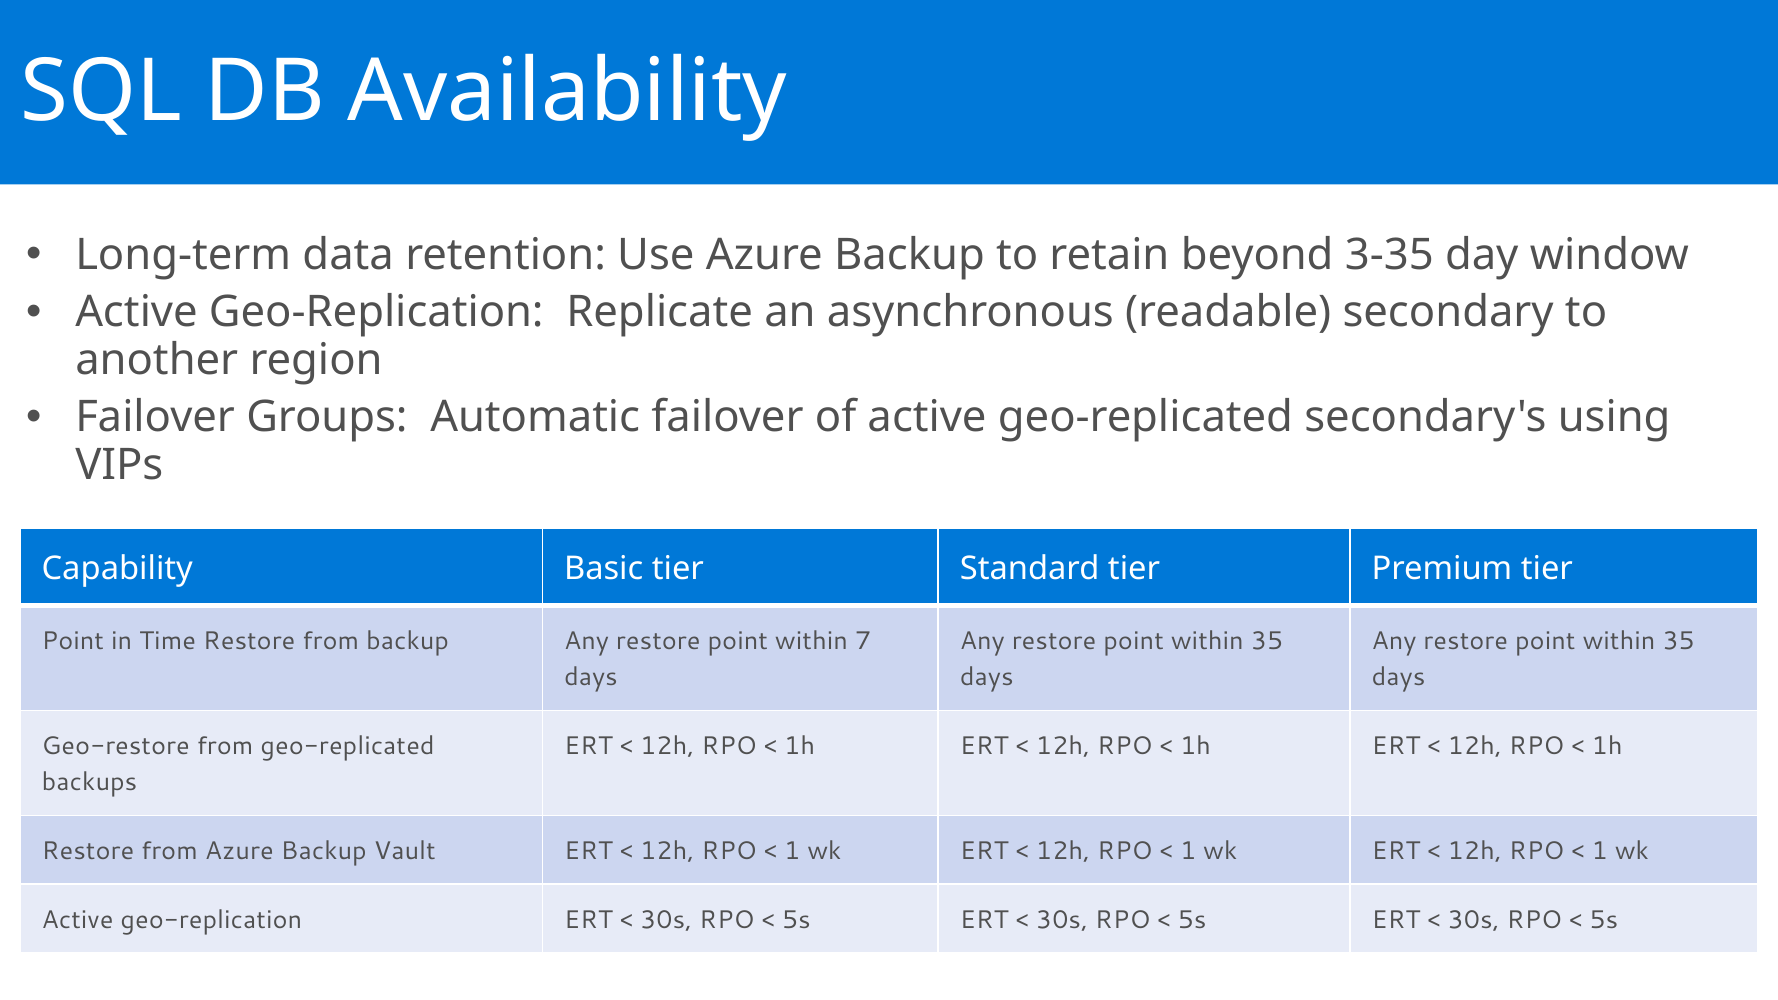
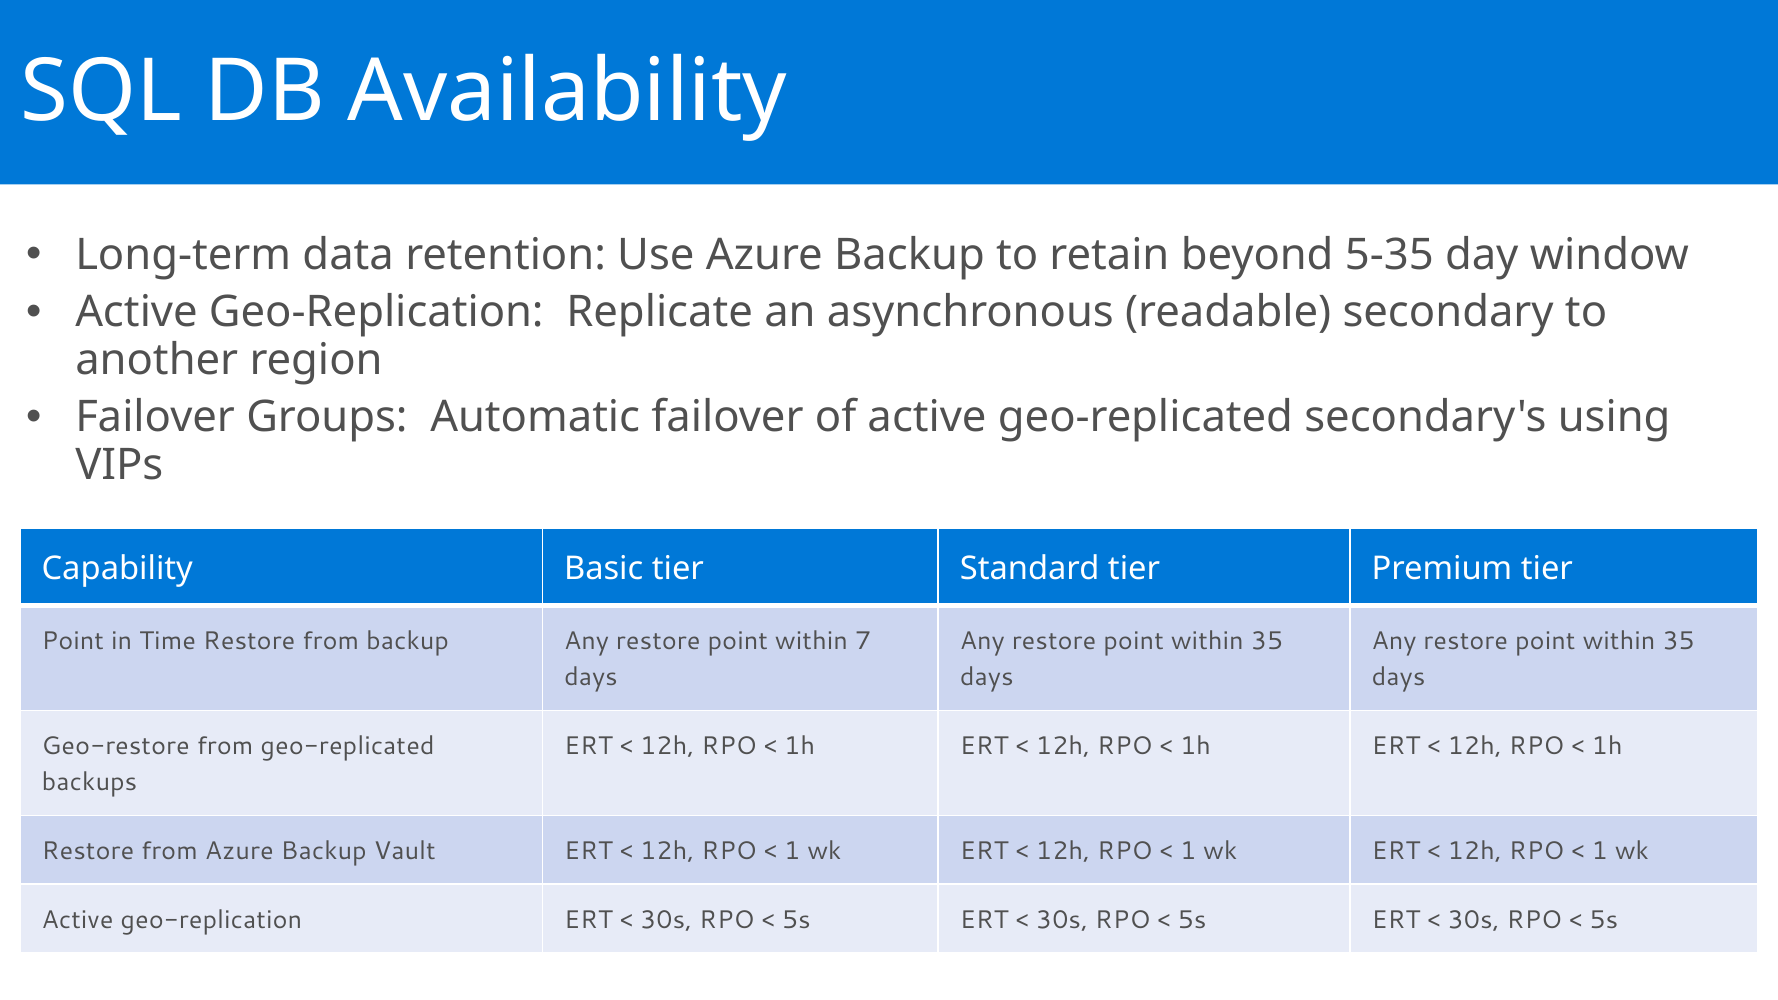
3-35: 3-35 -> 5-35 (1389, 255)
